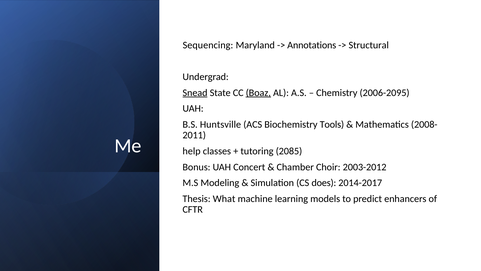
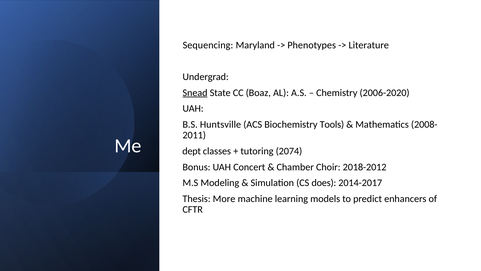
Annotations: Annotations -> Phenotypes (312, 45)
Structural: Structural -> Literature (369, 45)
Boaz underline: present -> none (258, 93)
2006-2095: 2006-2095 -> 2006-2020 (385, 93)
help: help -> dept (192, 151)
2085: 2085 -> 2074 (289, 151)
2003-2012: 2003-2012 -> 2018-2012 (365, 167)
What: What -> More (224, 198)
